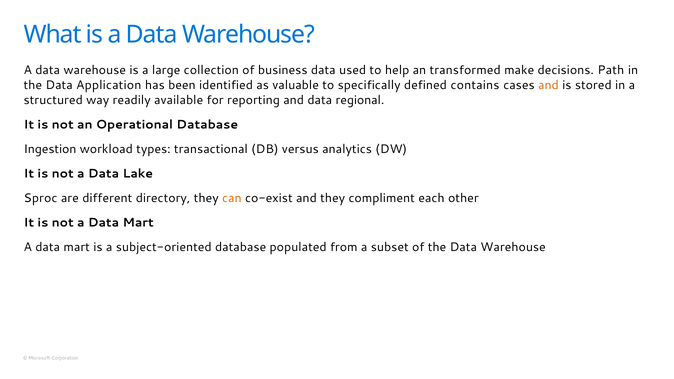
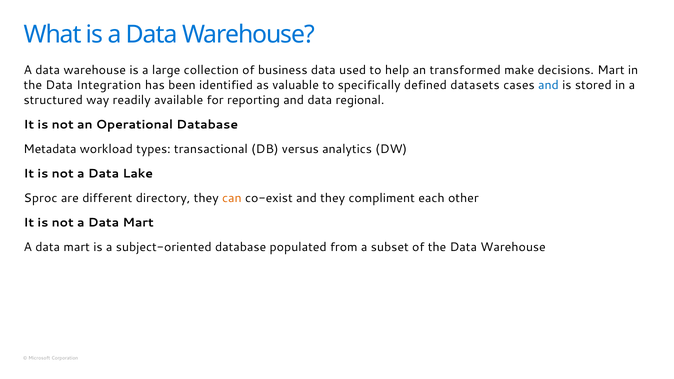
decisions Path: Path -> Mart (611, 70)
Application: Application -> Integration (109, 85)
contains: contains -> datasets (475, 85)
and colour: orange -> blue (548, 85)
Ingestion: Ingestion -> Metadata (50, 149)
